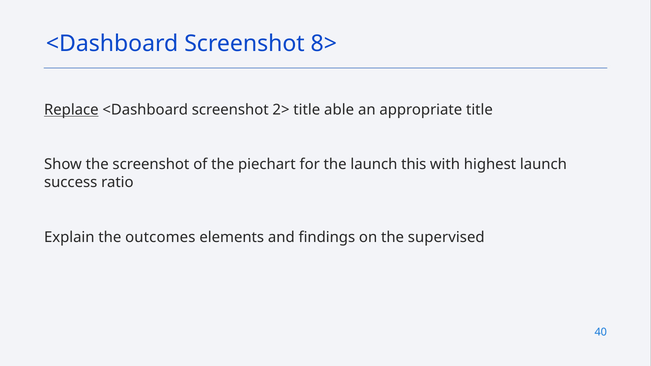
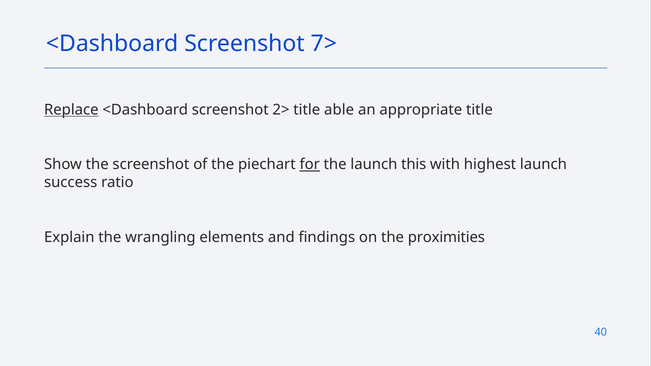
8>: 8> -> 7> (324, 43)
for underline: none -> present (310, 165)
outcomes: outcomes -> wrangling (160, 237)
supervised: supervised -> proximities (446, 237)
